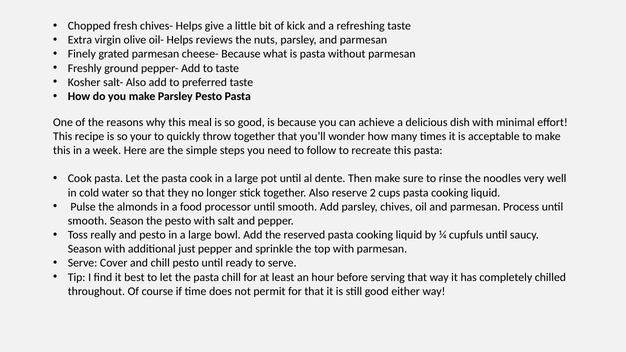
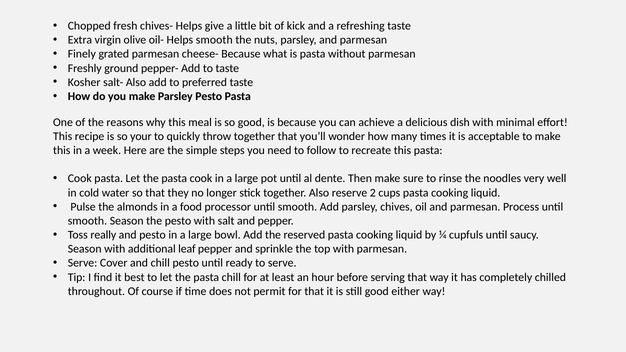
Helps reviews: reviews -> smooth (214, 40)
just: just -> leaf (187, 249)
